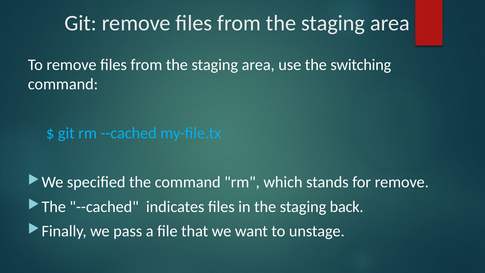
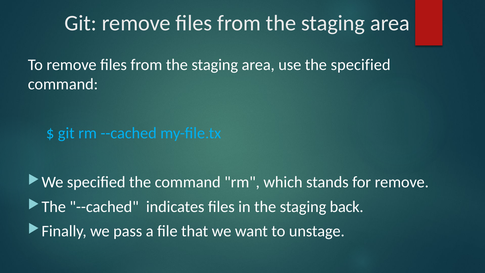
the switching: switching -> specified (361, 65)
